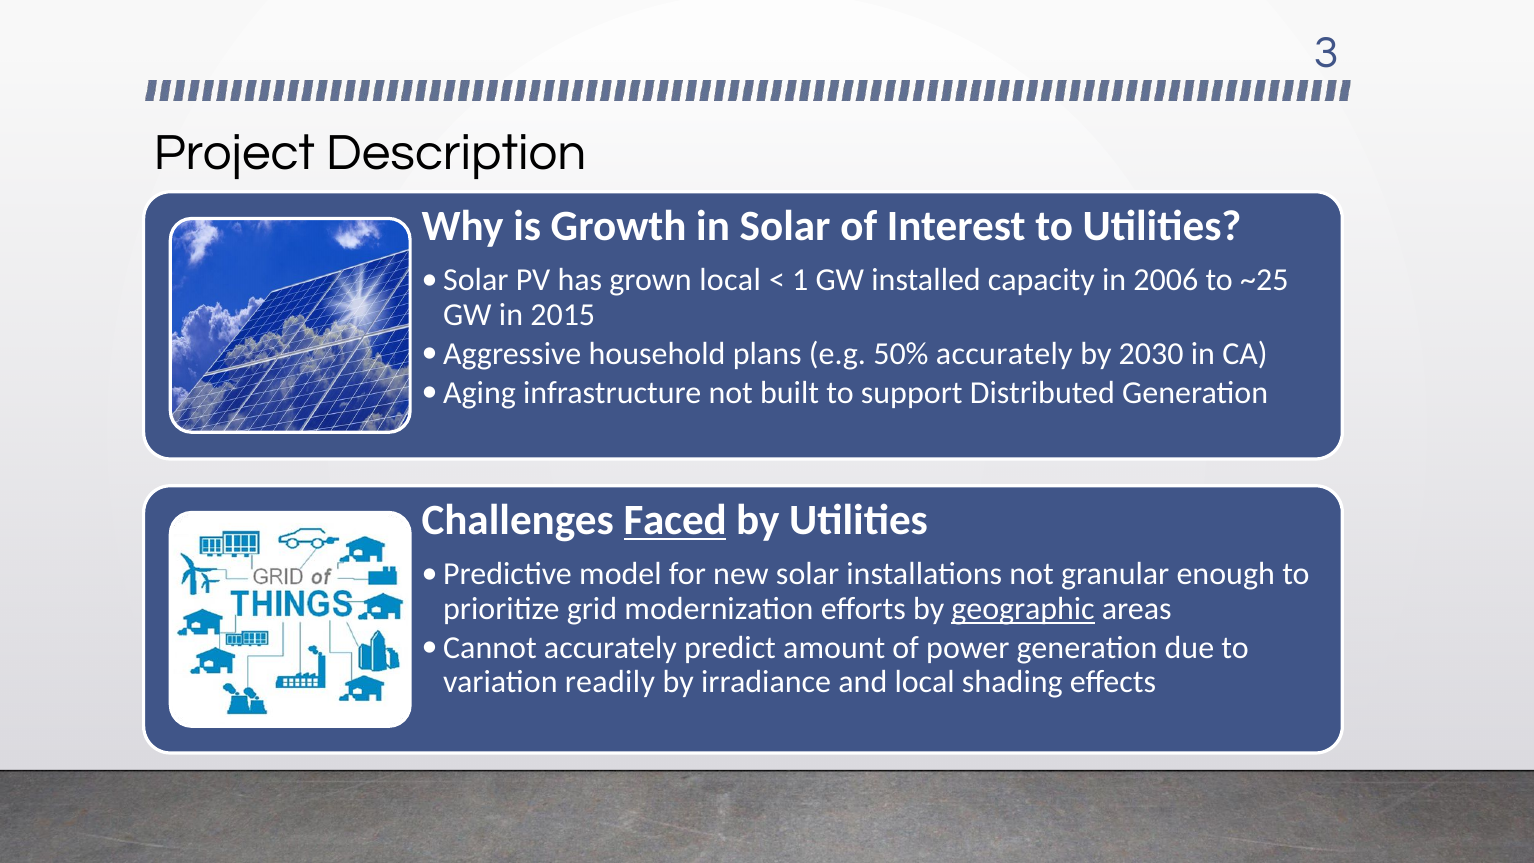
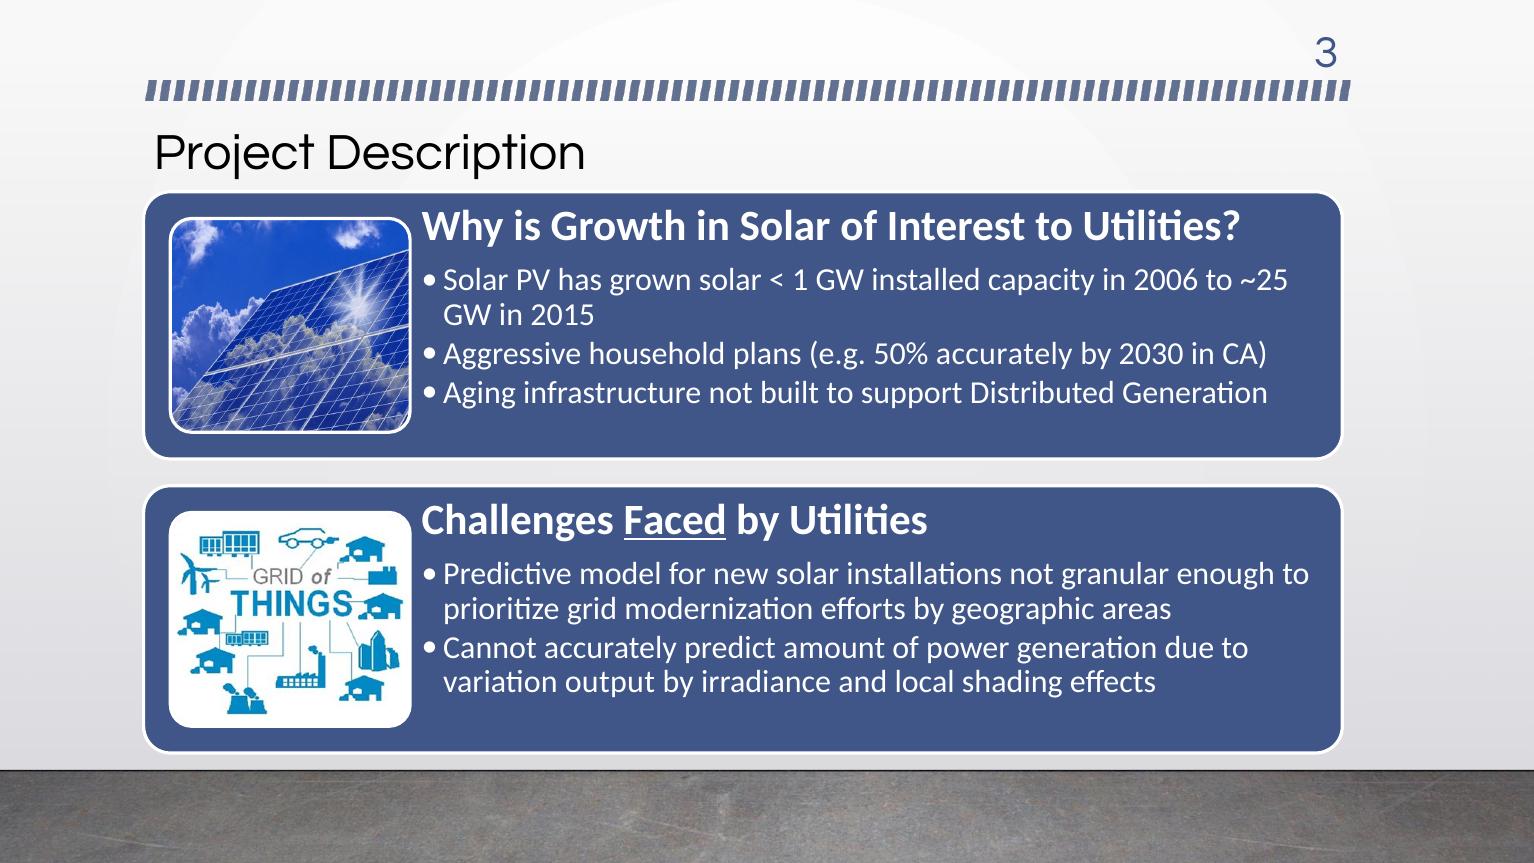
grown local: local -> solar (730, 280)
geographic underline: present -> none (1023, 609)
readily: readily -> output (610, 682)
